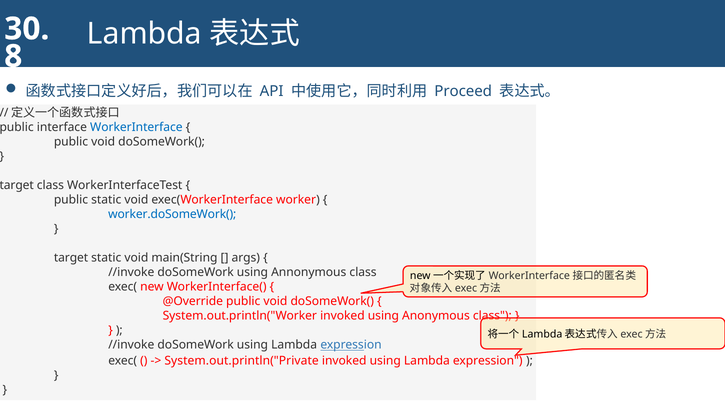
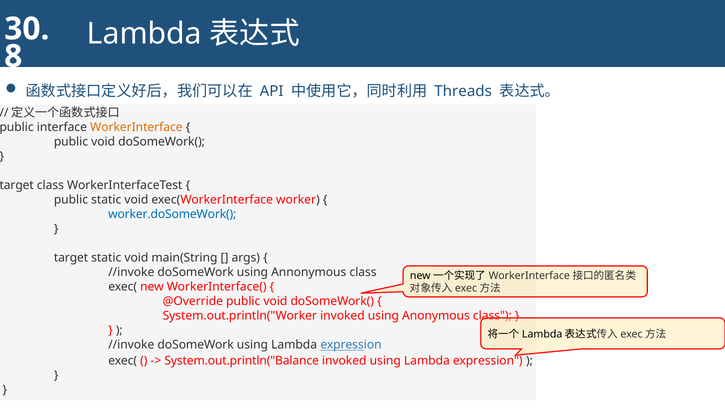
Proceed: Proceed -> Threads (463, 91)
WorkerInterface colour: blue -> orange (136, 127)
System.out.println("Private: System.out.println("Private -> System.out.println("Balance (242, 361)
